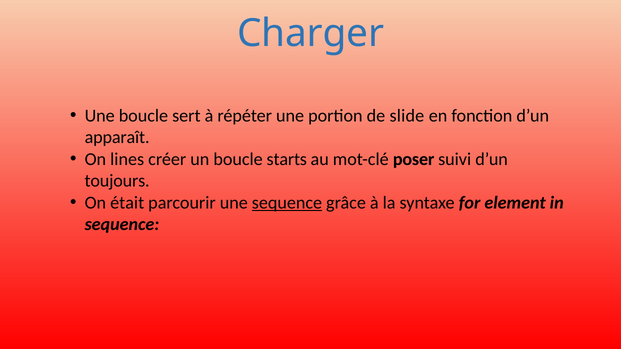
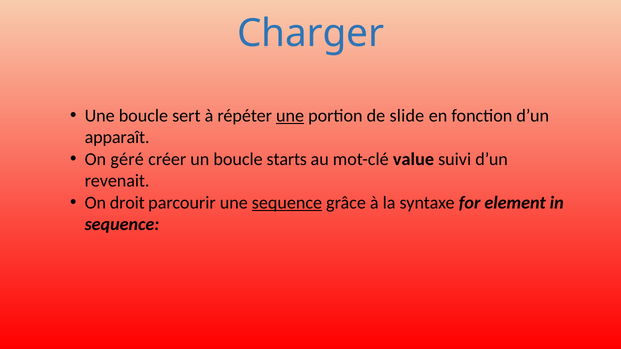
une underline: none -> present (290, 116)
lines: lines -> géré (127, 159)
poser: poser -> value (414, 159)
toujours: toujours -> revenait (117, 181)
était: était -> droit (127, 203)
